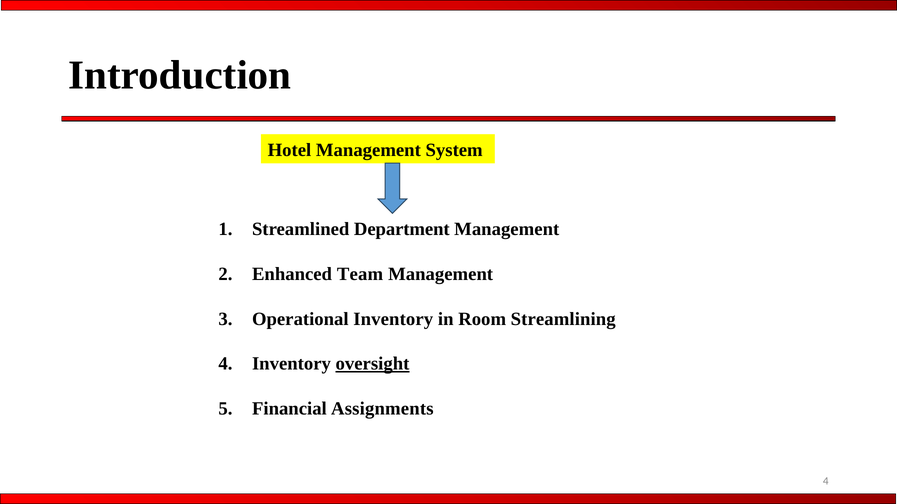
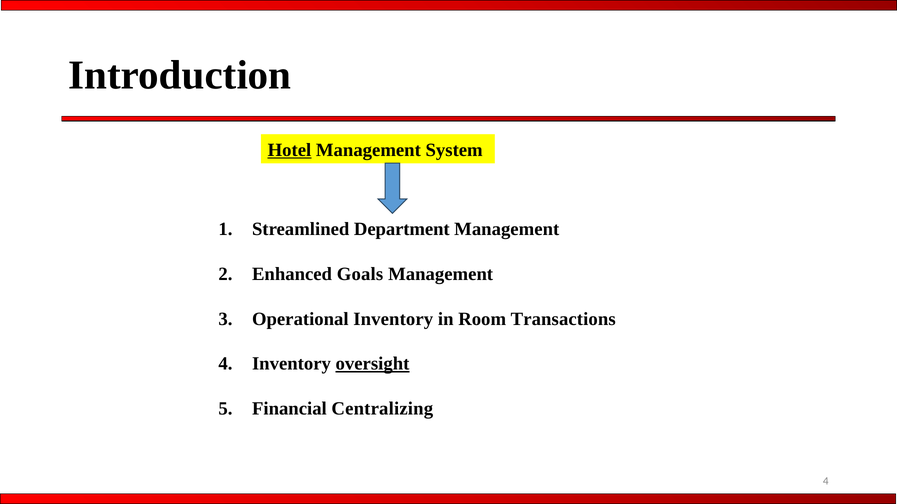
Hotel underline: none -> present (289, 150)
Team: Team -> Goals (360, 274)
Streamlining: Streamlining -> Transactions (563, 319)
Assignments: Assignments -> Centralizing (382, 409)
